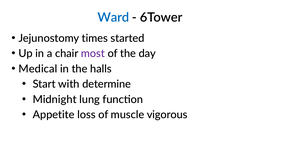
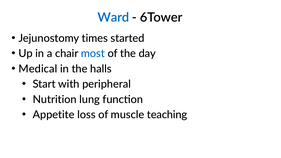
most colour: purple -> blue (93, 54)
determine: determine -> peripheral (107, 84)
Midnight: Midnight -> Nutrition (55, 99)
vigorous: vigorous -> teaching (167, 115)
